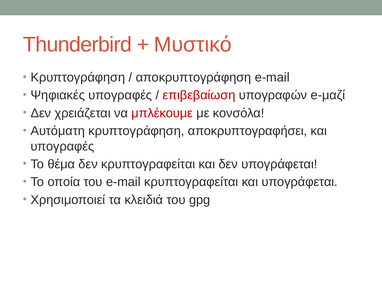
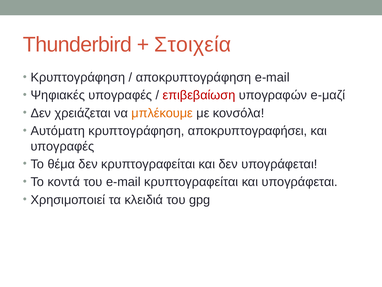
Μυστικό: Μυστικό -> Στοιχεία (193, 44)
μπλέκουμε colour: red -> orange (162, 113)
οποία: οποία -> κοντά (64, 182)
